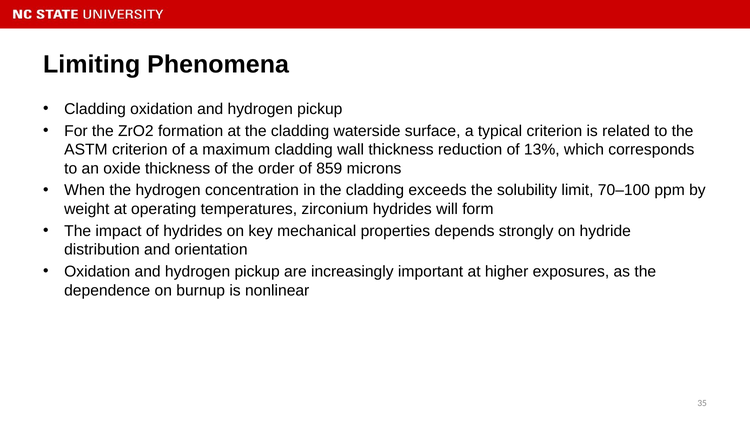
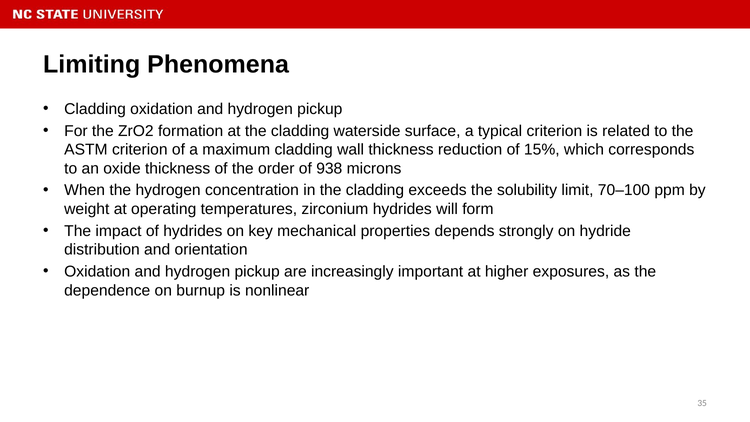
13%: 13% -> 15% (542, 150)
859: 859 -> 938 (329, 168)
